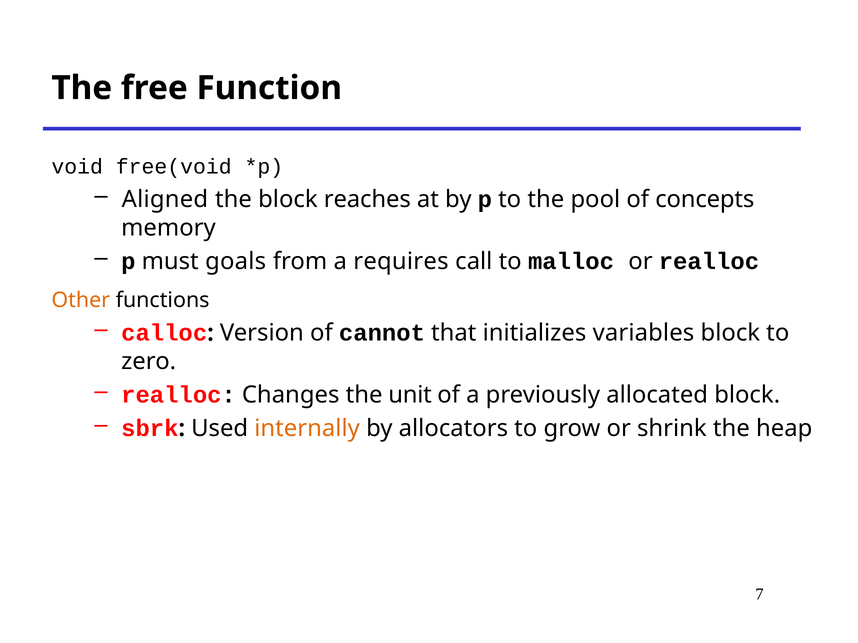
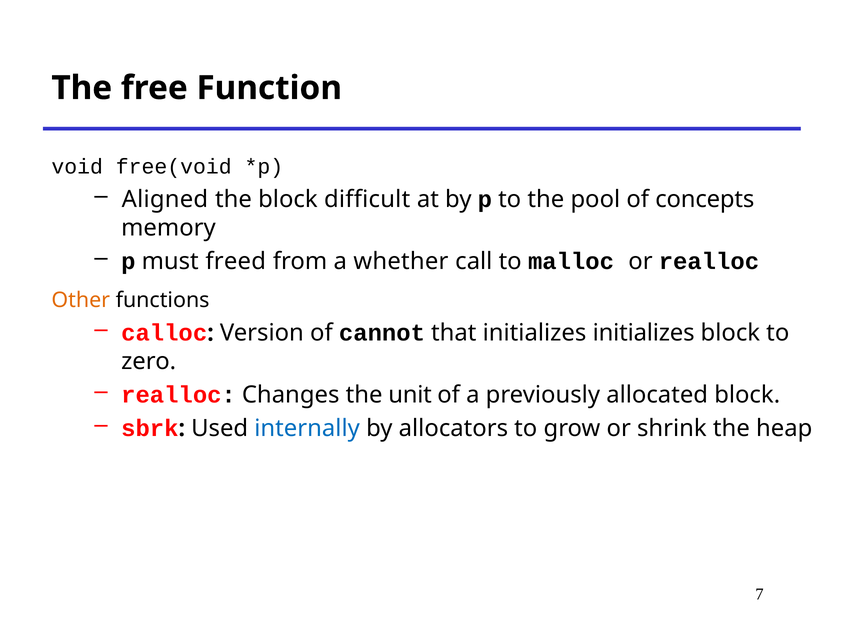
reaches: reaches -> difficult (367, 199)
goals: goals -> freed (236, 261)
requires: requires -> whether (401, 261)
initializes variables: variables -> initializes (644, 333)
internally colour: orange -> blue (307, 429)
